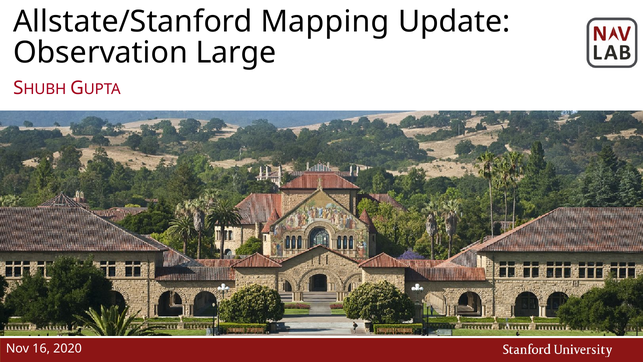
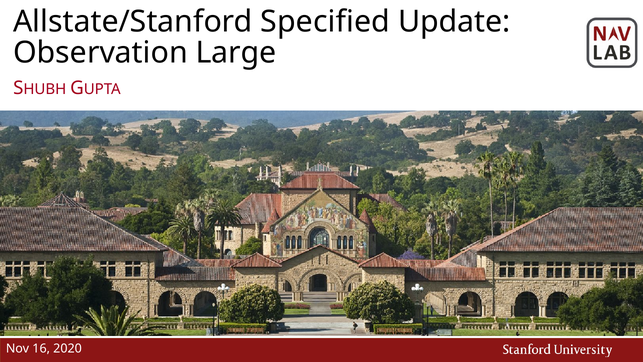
Mapping: Mapping -> Specified (325, 22)
